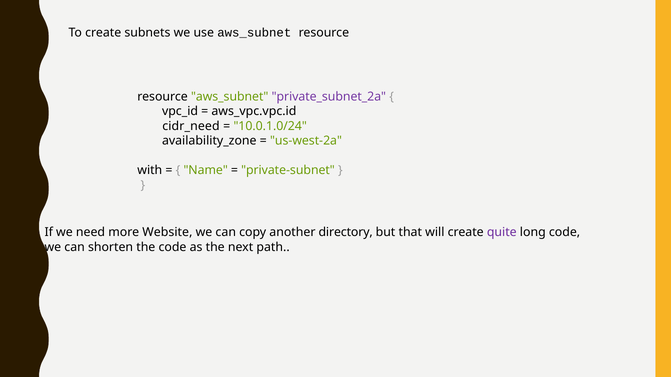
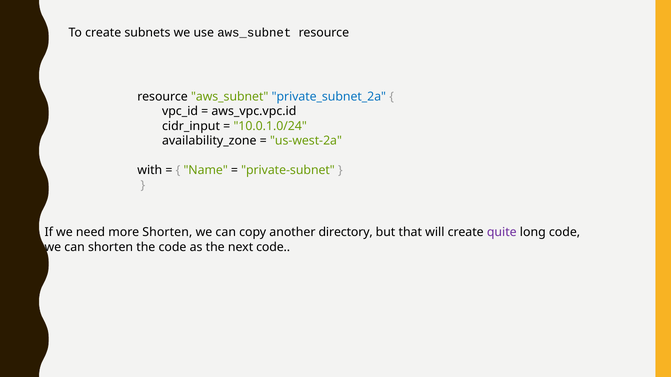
private_subnet_2a colour: purple -> blue (329, 97)
cidr_need: cidr_need -> cidr_input (191, 126)
more Website: Website -> Shorten (167, 233)
next path: path -> code (273, 248)
